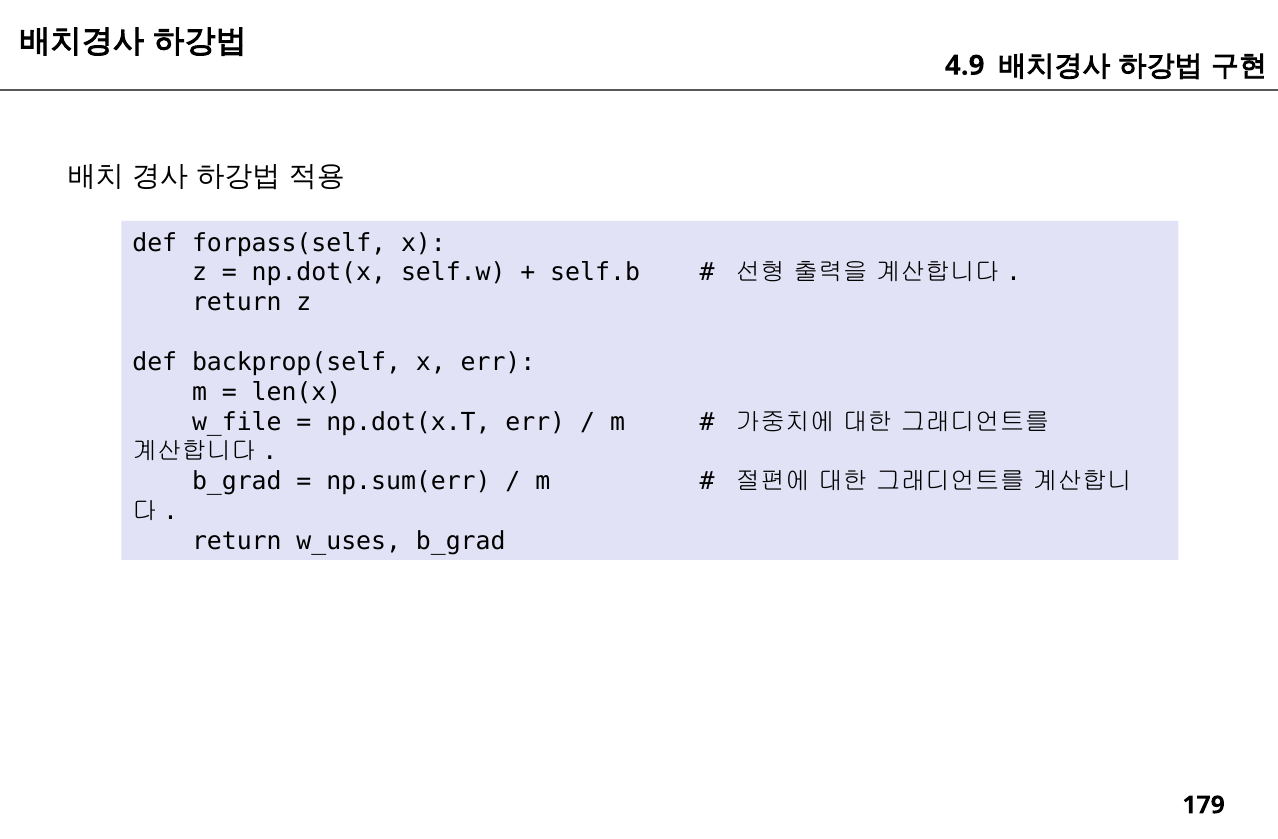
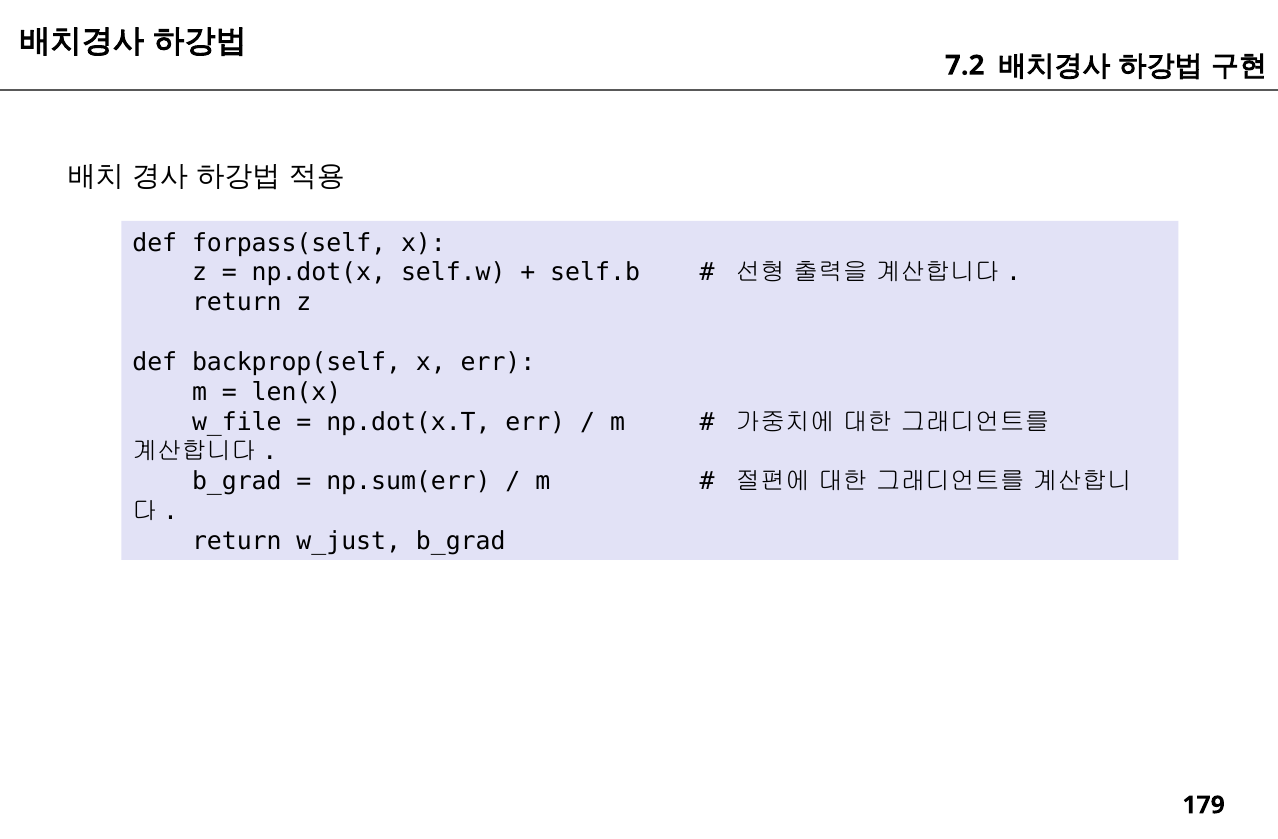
4.9: 4.9 -> 7.2 (965, 66)
w_uses: w_uses -> w_just (349, 541)
